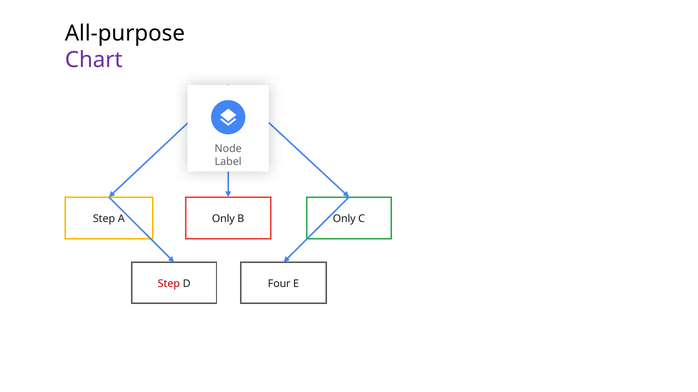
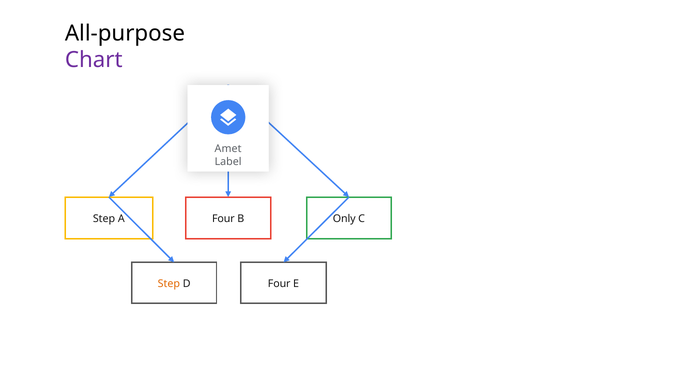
Node: Node -> Amet (228, 149)
A Only: Only -> Four (223, 219)
Step colour: red -> orange (169, 284)
